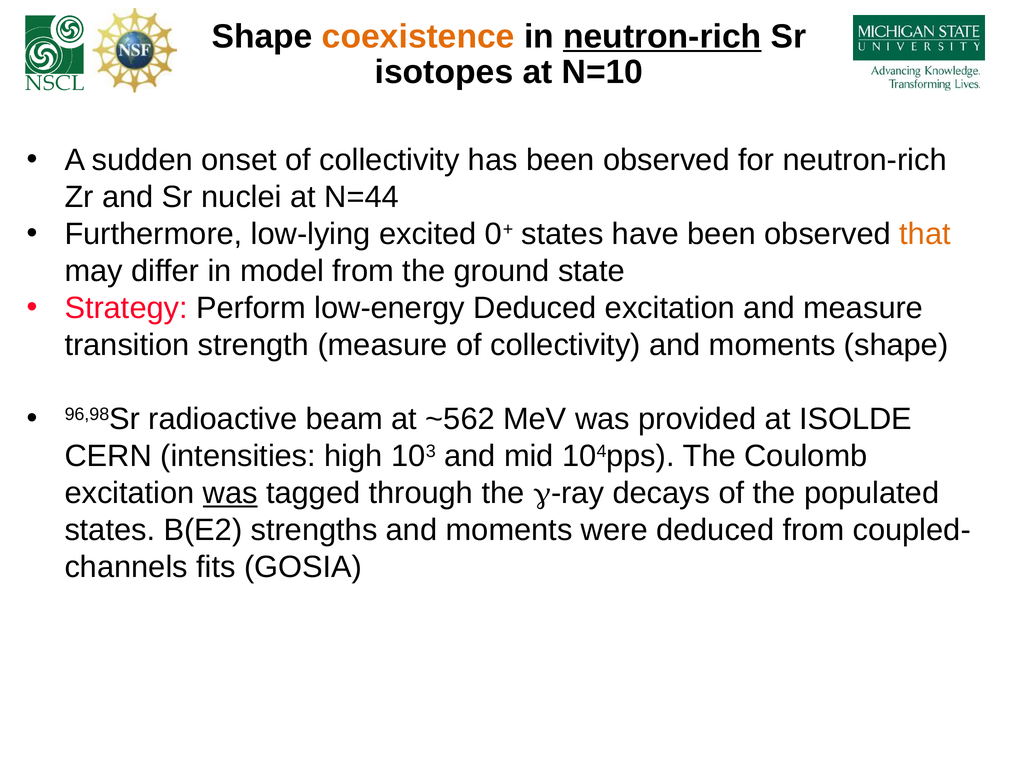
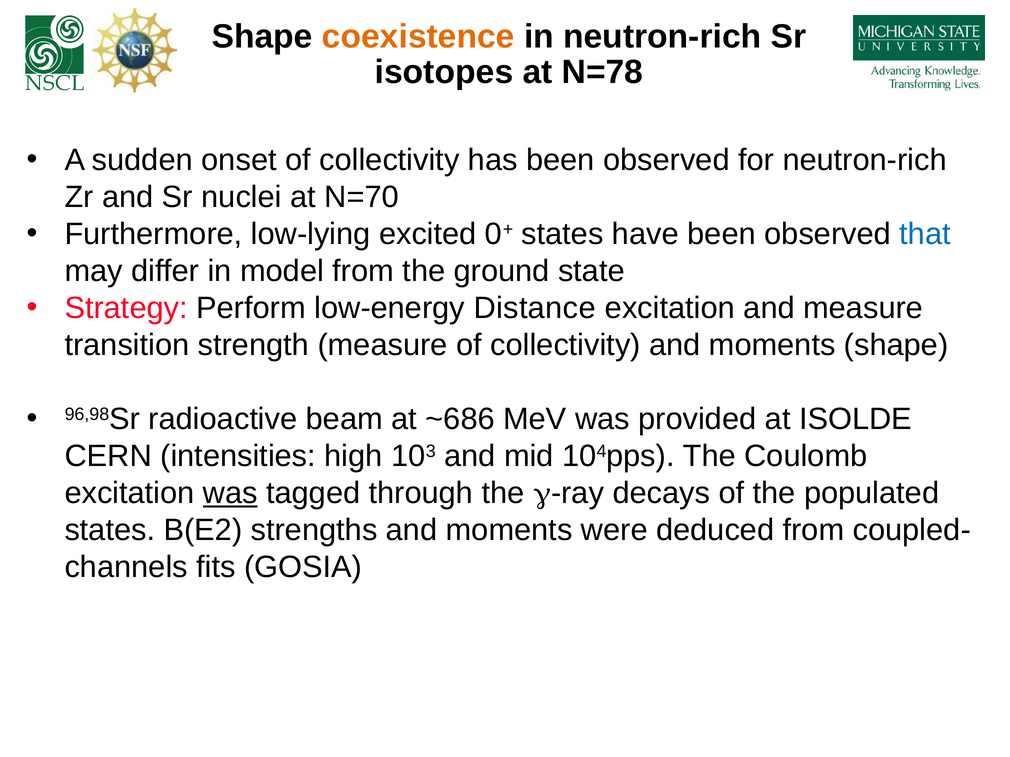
neutron-rich underline: present -> none (662, 37)
N=10: N=10 -> N=78 (603, 72)
N=44: N=44 -> N=70 (362, 197)
that colour: orange -> blue (925, 234)
low-energy Deduced: Deduced -> Distance (535, 308)
~562: ~562 -> ~686 (460, 419)
